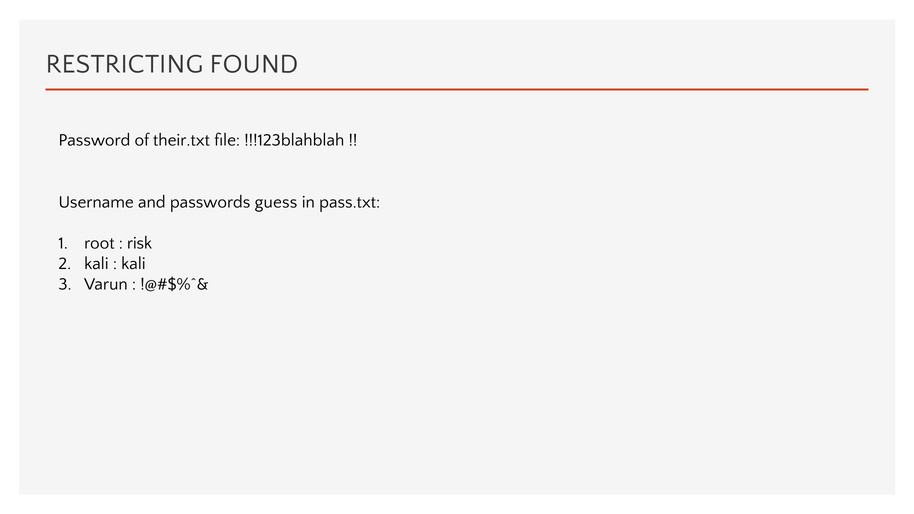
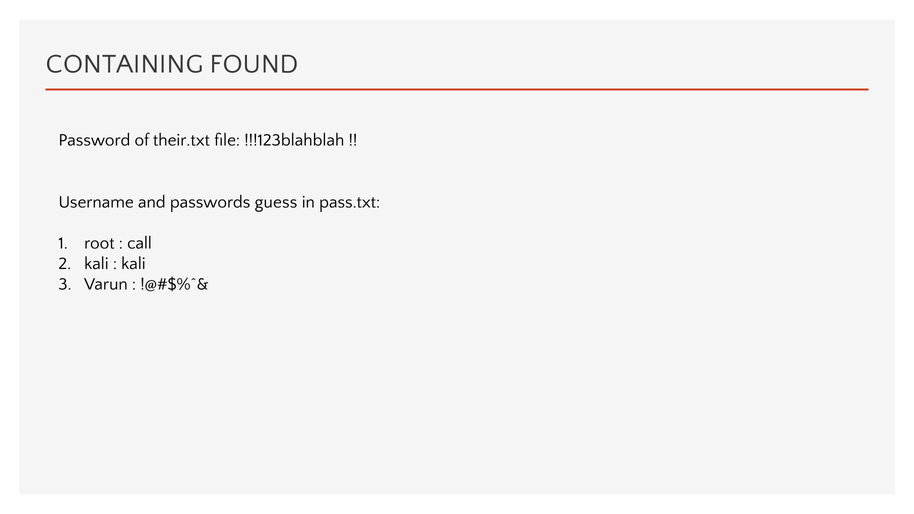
RESTRICTING: RESTRICTING -> CONTAINING (125, 64)
risk: risk -> call (140, 243)
